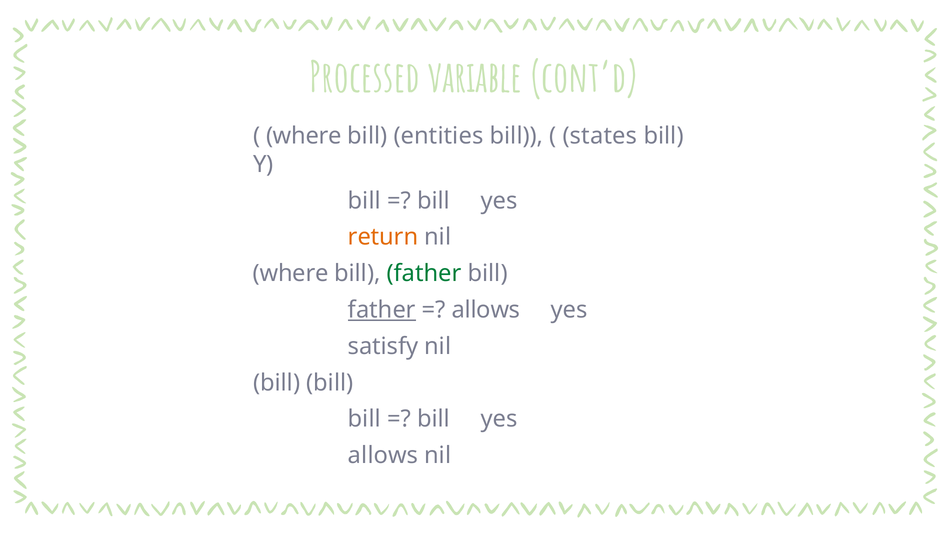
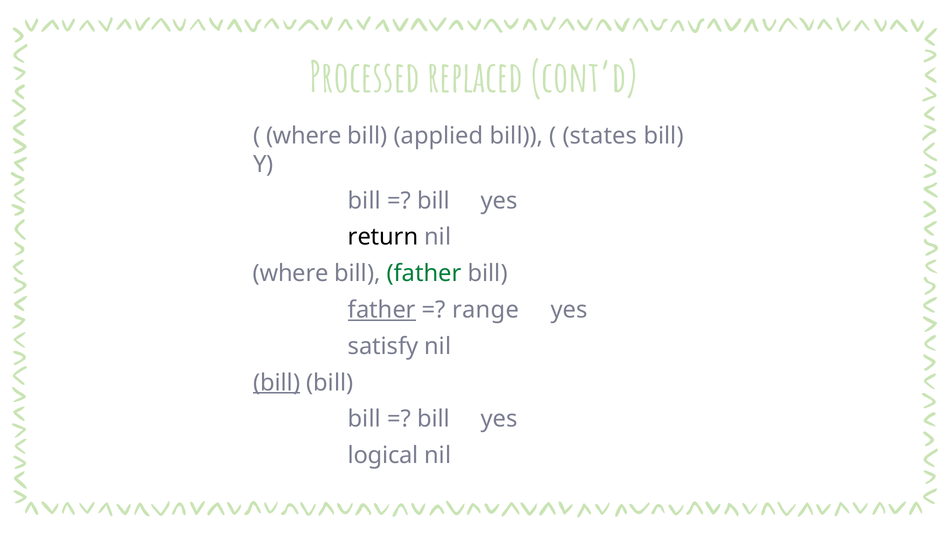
variable: variable -> replaced (475, 78)
entities: entities -> applied (439, 136)
return colour: orange -> black (383, 237)
allows: allows -> range (486, 310)
bill underline: none -> present (277, 383)
allows: allows -> logical (383, 455)
